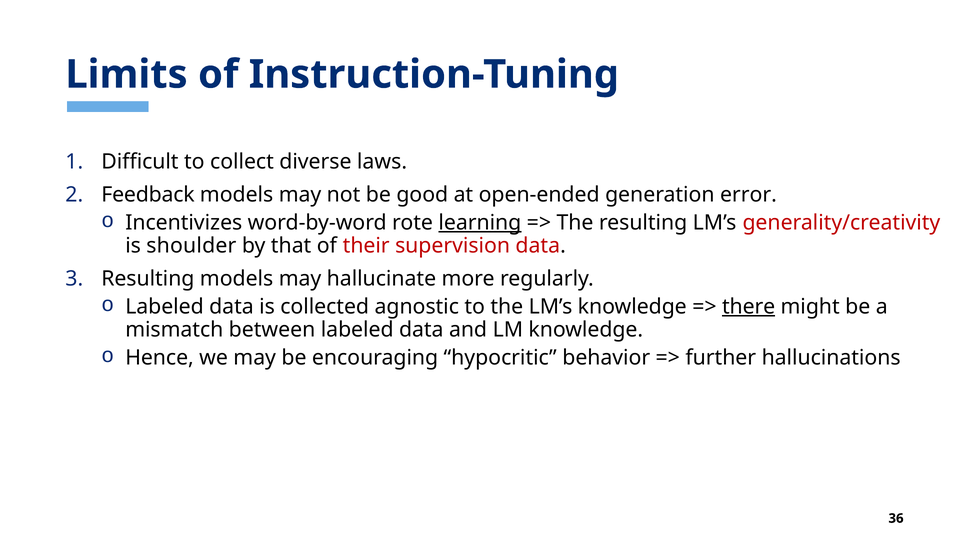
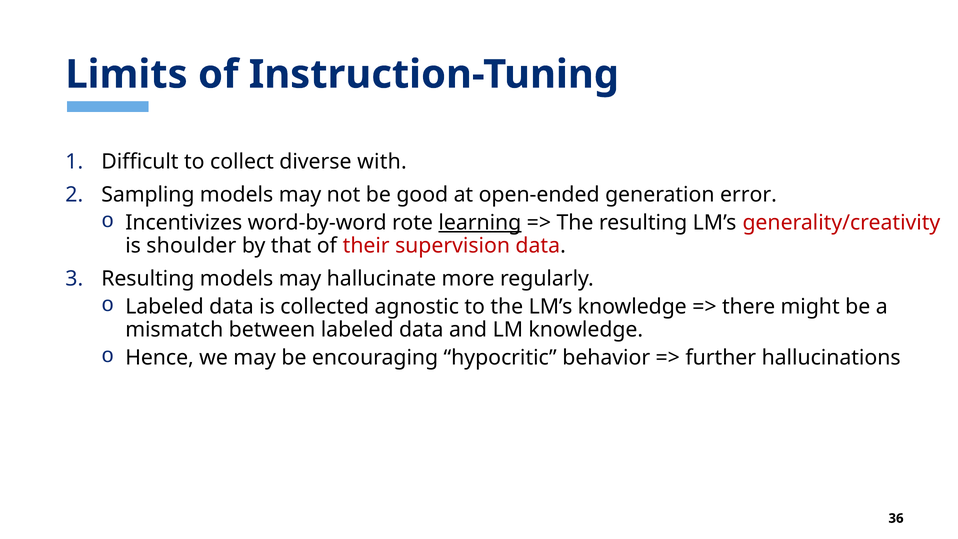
laws: laws -> with (382, 162)
Feedback: Feedback -> Sampling (148, 195)
there underline: present -> none (749, 307)
